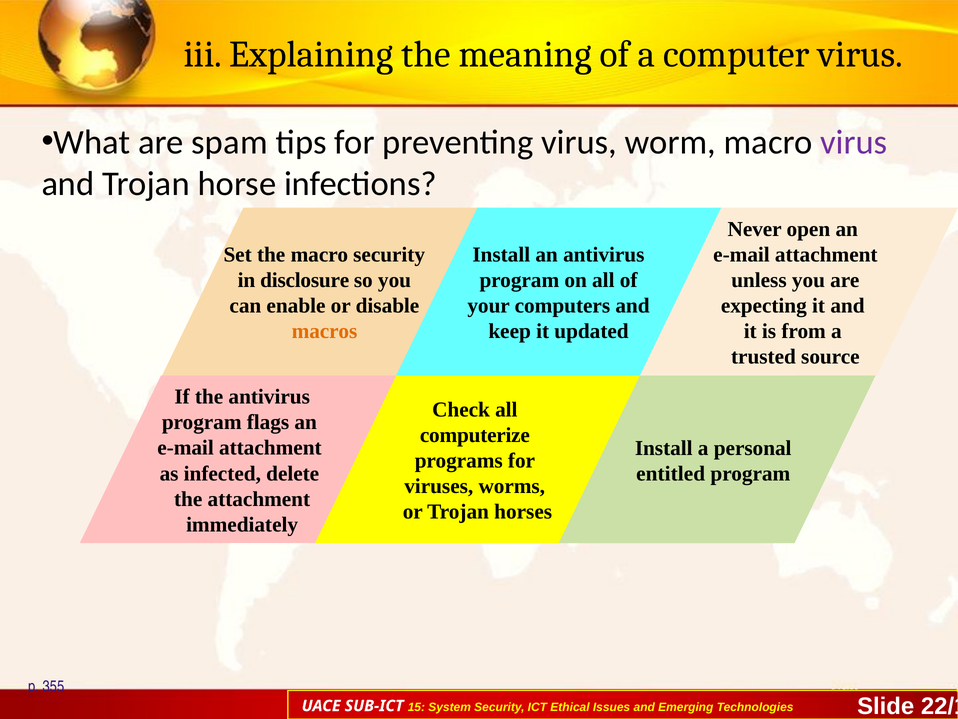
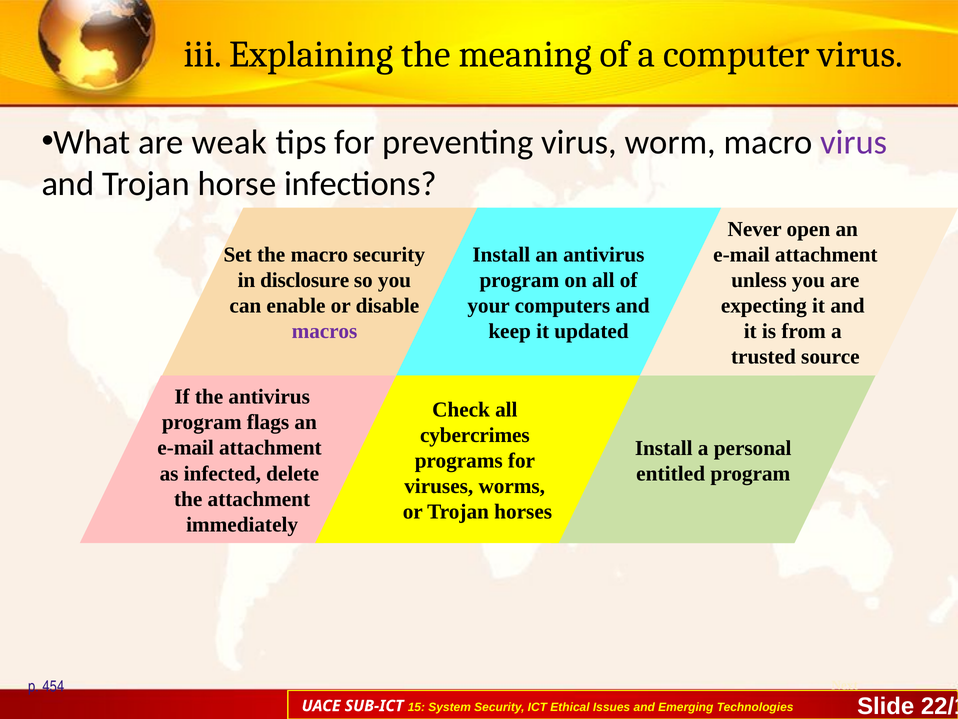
spam: spam -> weak (229, 142)
macros colour: orange -> purple (324, 331)
computerize: computerize -> cybercrimes (475, 435)
355: 355 -> 454 (53, 686)
